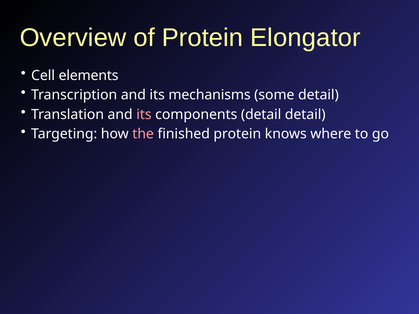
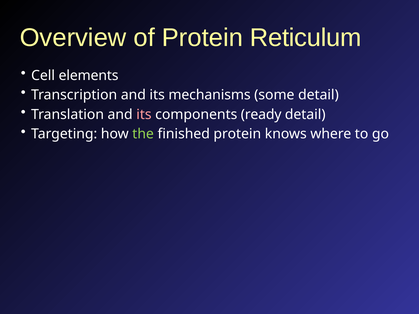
Elongator: Elongator -> Reticulum (306, 38)
components detail: detail -> ready (261, 115)
the colour: pink -> light green (143, 134)
